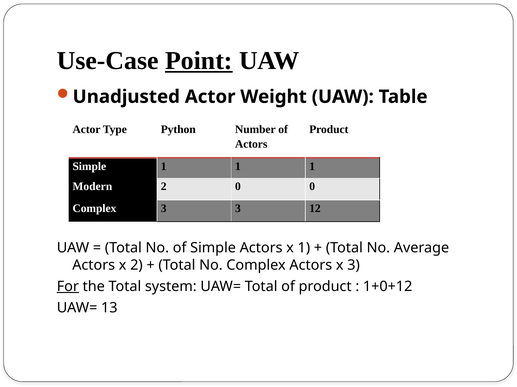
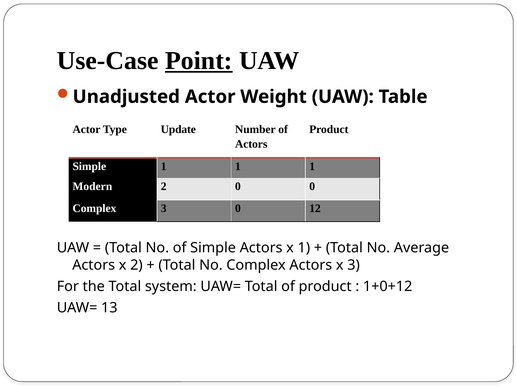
Python: Python -> Update (178, 130)
3 3: 3 -> 0 (238, 209)
For underline: present -> none (68, 287)
